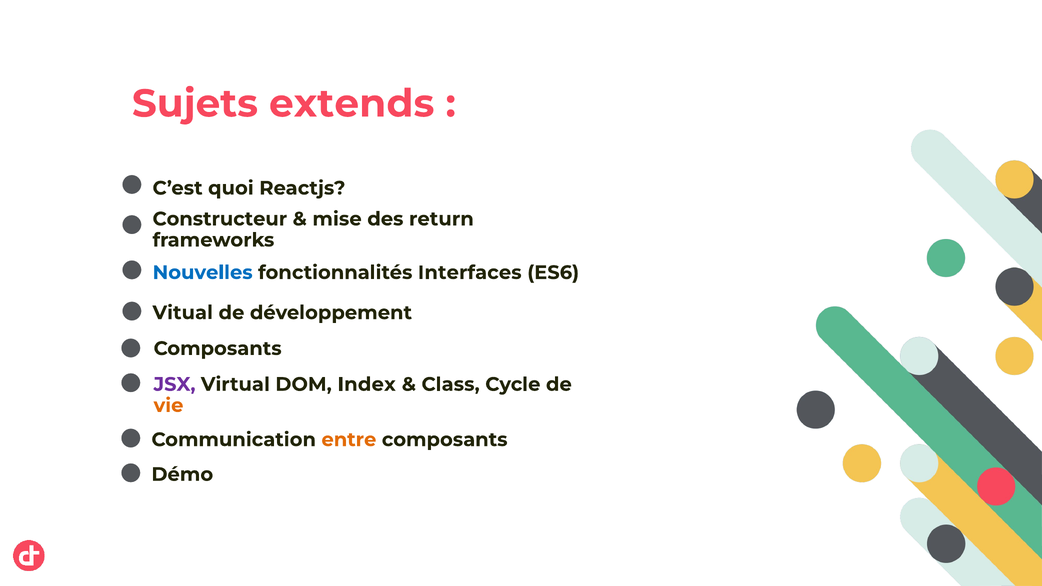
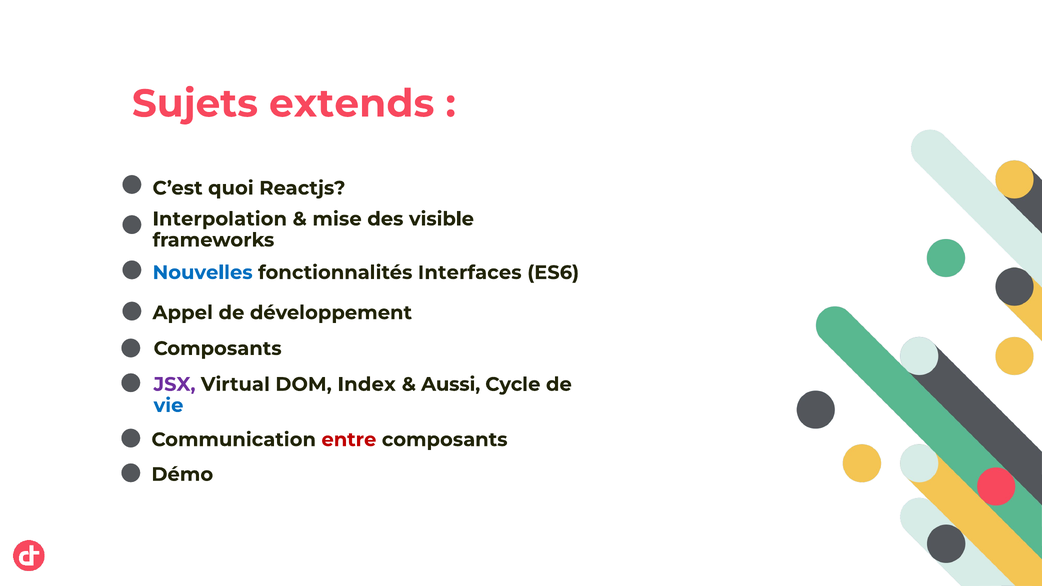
Constructeur: Constructeur -> Interpolation (220, 219)
return: return -> visible (441, 219)
Vitual: Vitual -> Appel (183, 313)
Class: Class -> Aussi (451, 384)
vie colour: orange -> blue (168, 406)
entre colour: orange -> red (349, 440)
